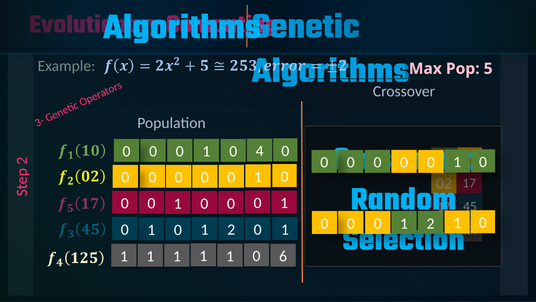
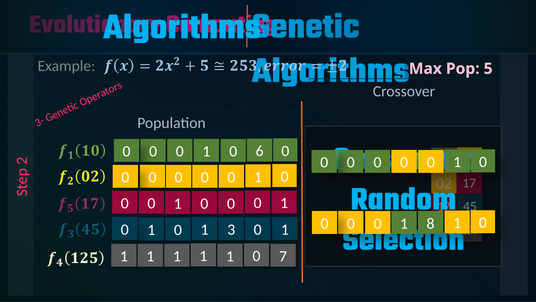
4: 4 -> 6 (260, 151)
2: 2 -> 8 (431, 223)
2: 2 -> 3 (231, 229)
6: 6 -> 7 (283, 256)
